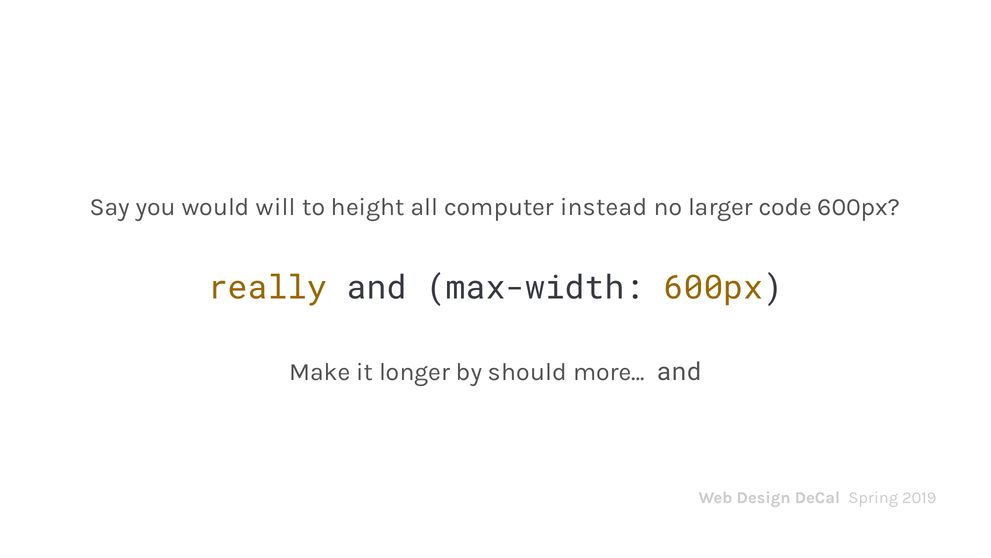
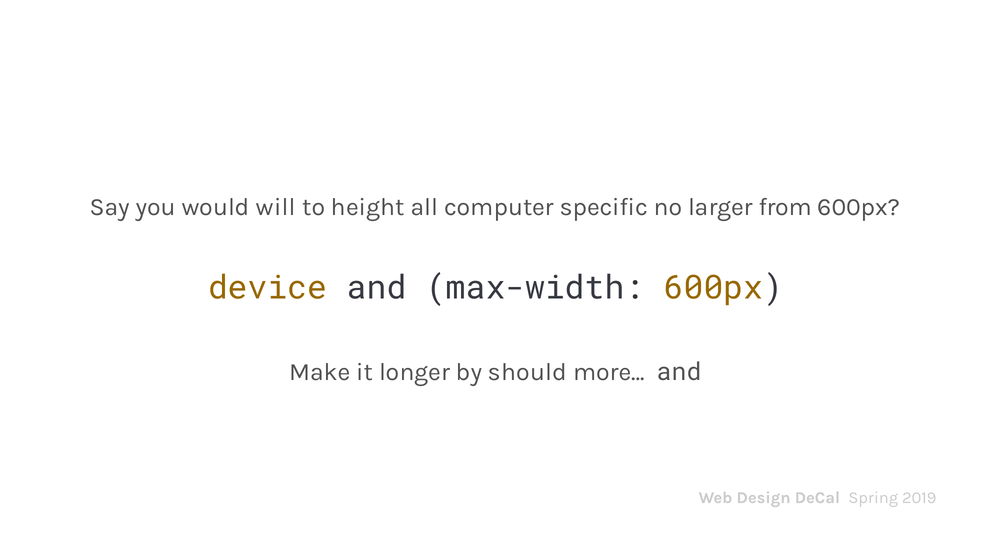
instead: instead -> specific (604, 207)
code: code -> from (785, 207)
really: really -> device (268, 288)
